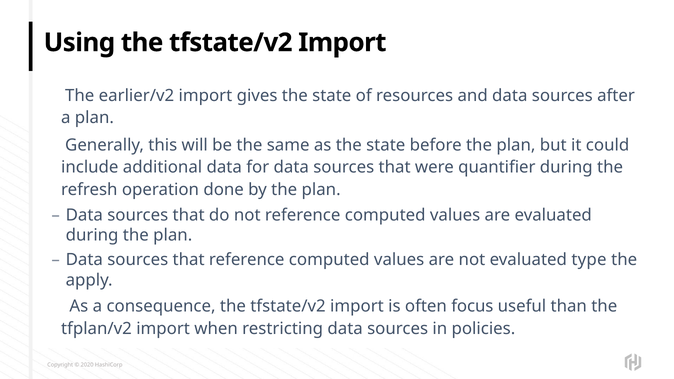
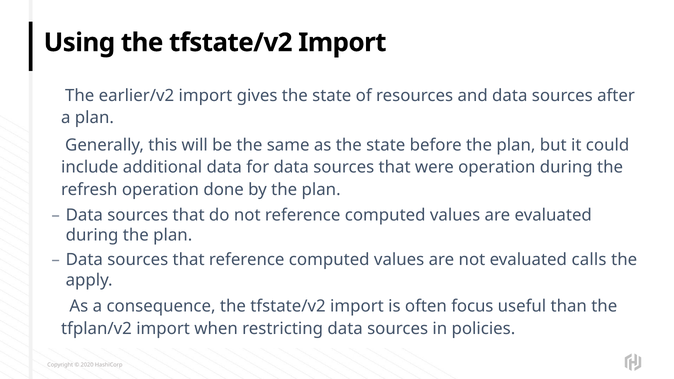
were quantifier: quantifier -> operation (497, 167)
type: type -> calls (589, 260)
